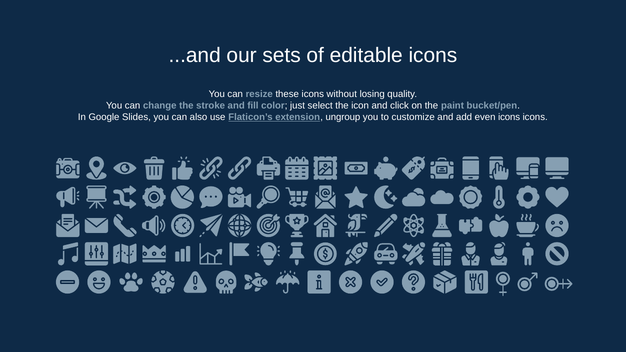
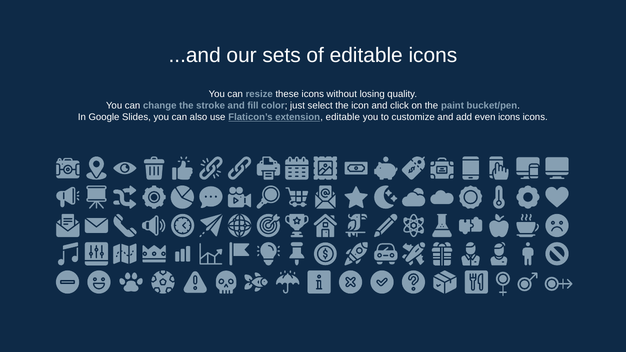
extension ungroup: ungroup -> editable (343, 117)
